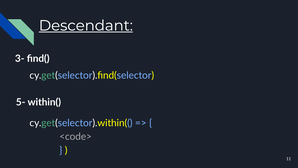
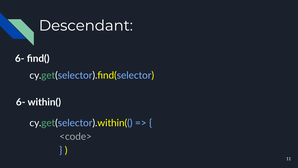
Descendant underline: present -> none (86, 26)
3-: 3- -> 6- (20, 59)
5-: 5- -> 6- (21, 102)
